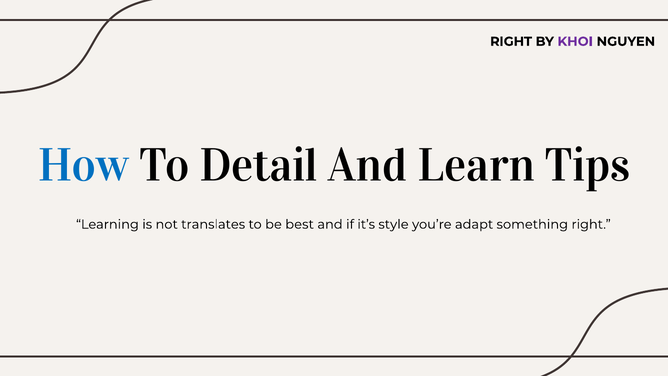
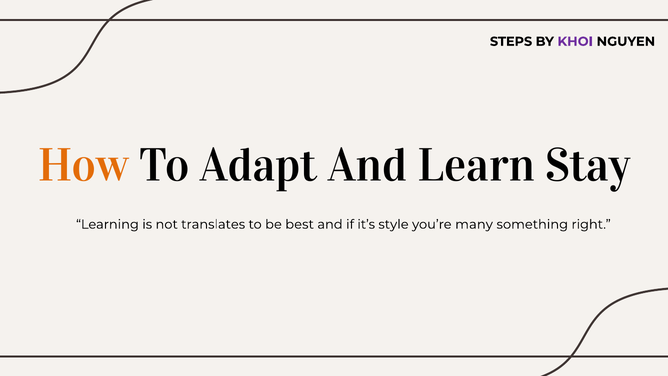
RIGHT: RIGHT -> STEPS (511, 41)
How colour: blue -> orange (84, 166)
Detail: Detail -> Adapt (259, 166)
Tips: Tips -> Stay (588, 166)
adapt: adapt -> many (474, 224)
